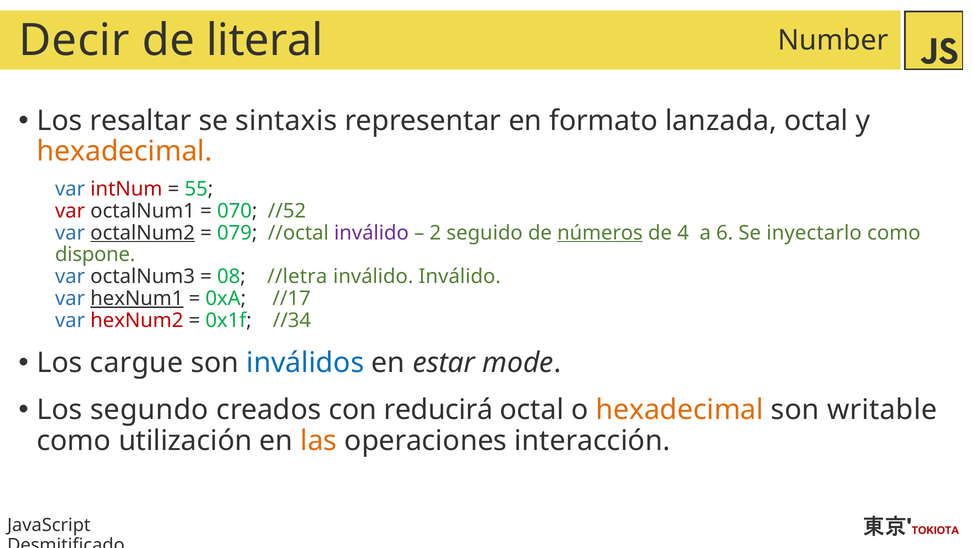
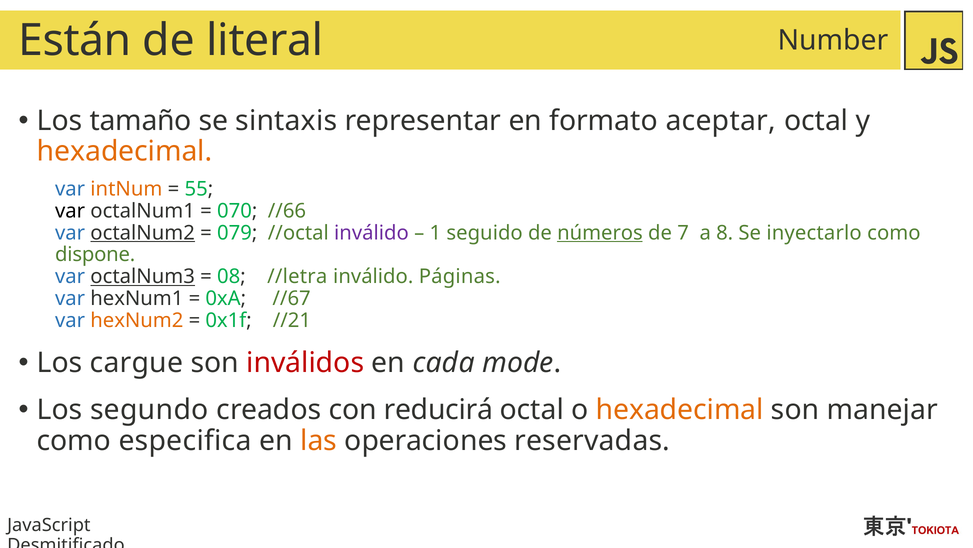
Decir: Decir -> Están (75, 41)
resaltar: resaltar -> tamaño (141, 121)
lanzada: lanzada -> aceptar (721, 121)
intNum colour: red -> orange (126, 189)
var colour: red -> black (70, 211)
//52: //52 -> //66 (287, 211)
2: 2 -> 1 (435, 233)
4: 4 -> 7 (683, 233)
6: 6 -> 8 (725, 233)
octalNum3 underline: none -> present (143, 276)
inválido Inválido: Inválido -> Páginas (460, 276)
hexNum1 underline: present -> none (137, 298)
//17: //17 -> //67 (292, 298)
hexNum2 colour: red -> orange (137, 320)
//34: //34 -> //21 (292, 320)
inválidos colour: blue -> red (305, 363)
estar: estar -> cada (444, 363)
writable: writable -> manejar (882, 409)
utilización: utilización -> especifica (185, 440)
interacción: interacción -> reservadas (592, 440)
